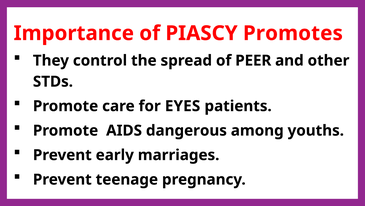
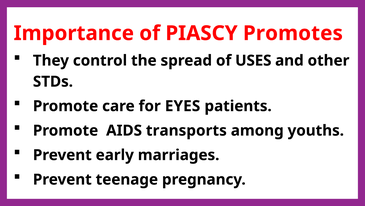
PEER: PEER -> USES (253, 60)
dangerous: dangerous -> transports (186, 130)
